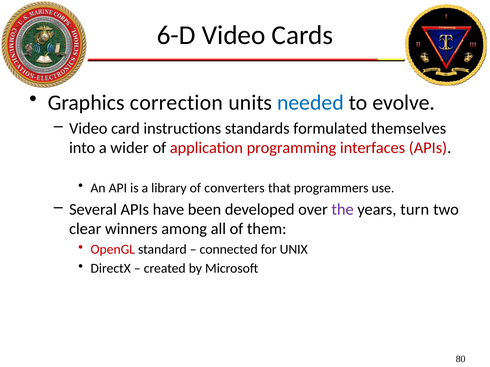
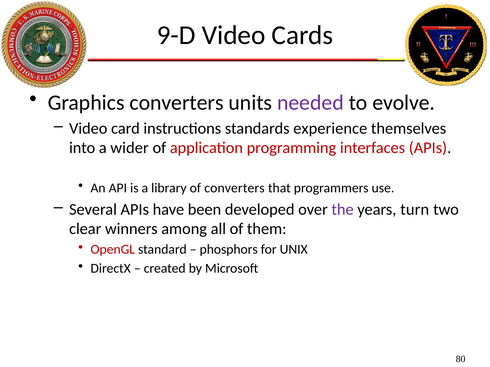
6-D: 6-D -> 9-D (176, 35)
Graphics correction: correction -> converters (177, 103)
needed colour: blue -> purple (310, 103)
formulated: formulated -> experience (330, 129)
connected: connected -> phosphors (229, 250)
